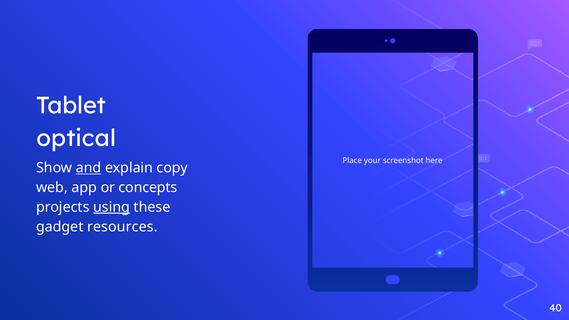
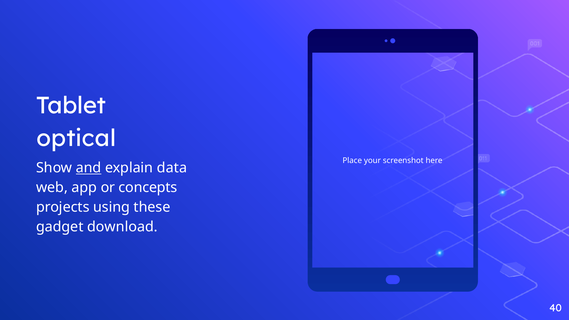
copy: copy -> data (172, 168)
using underline: present -> none (112, 207)
resources: resources -> download (122, 227)
